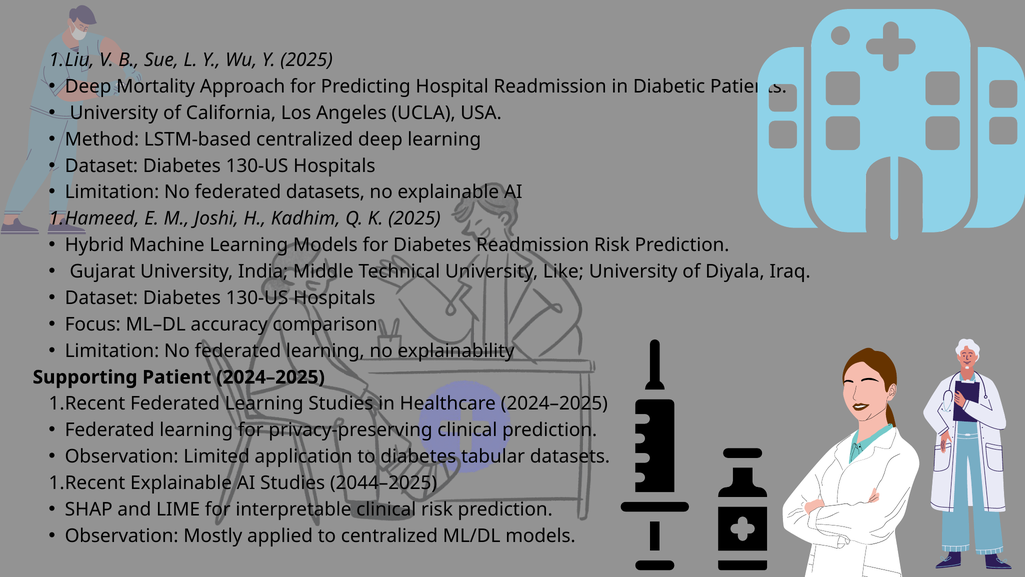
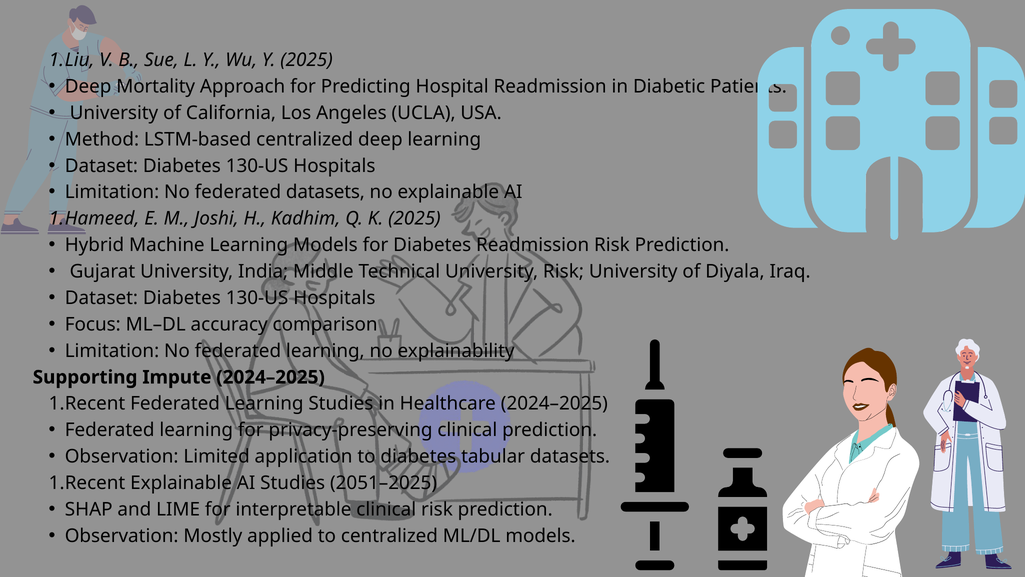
University Like: Like -> Risk (563, 271)
Patient: Patient -> Impute (177, 377)
2044–2025: 2044–2025 -> 2051–2025 (384, 483)
